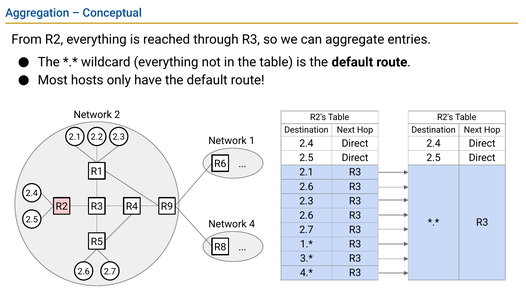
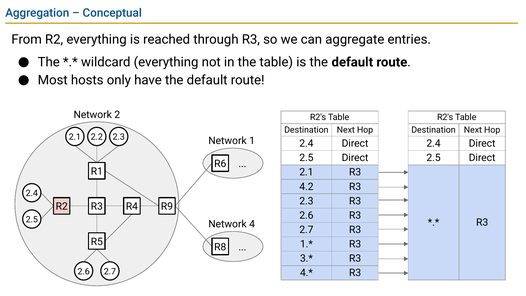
2.6: 2.6 -> 4.2 (306, 187)
